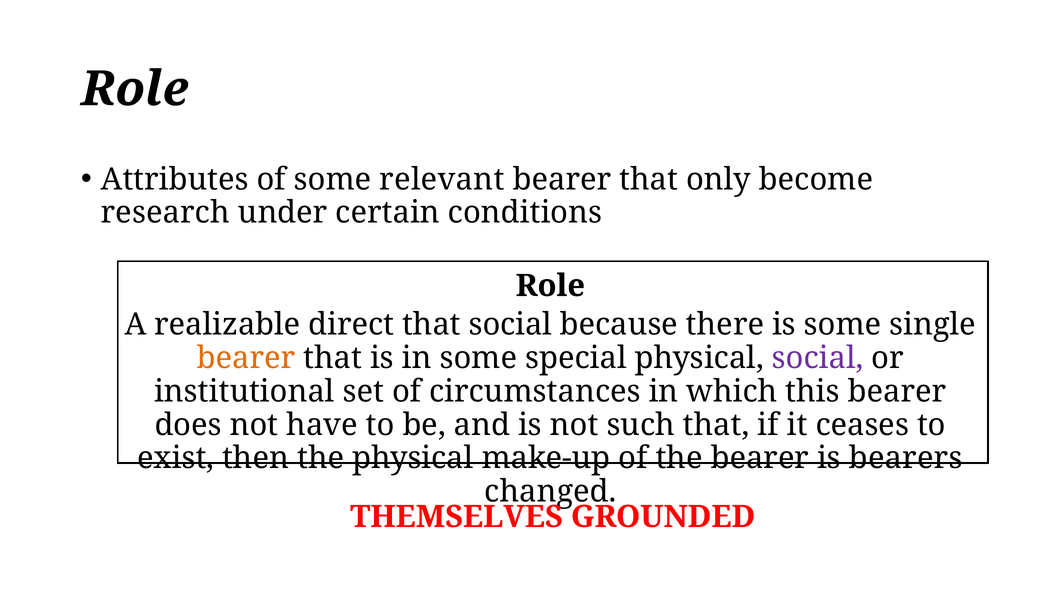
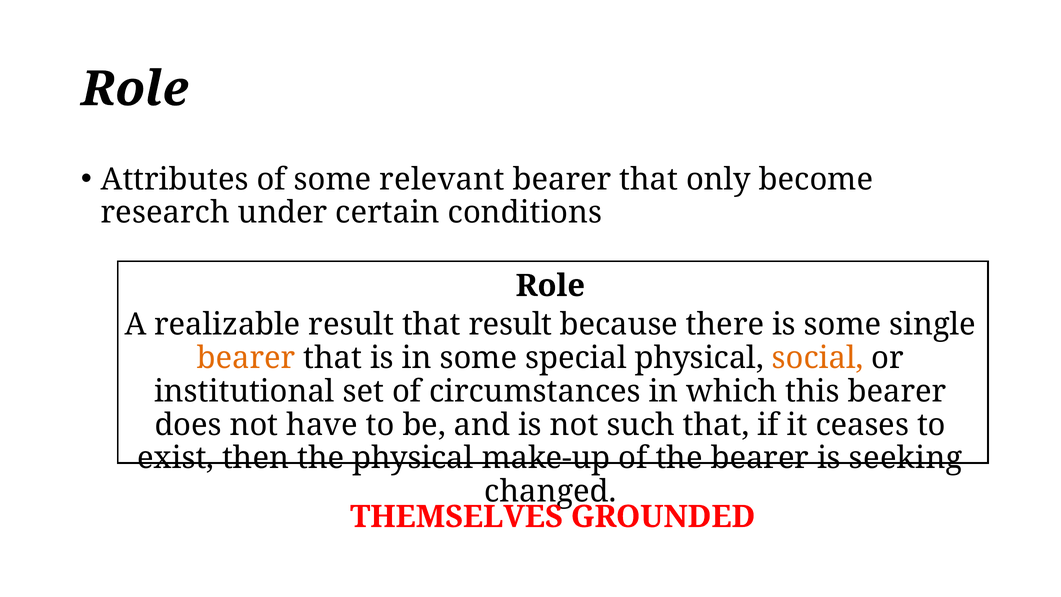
realizable direct: direct -> result (351, 325)
that social: social -> result (511, 325)
social colour: purple -> orange (818, 358)
bearers: bearers -> seeking (906, 458)
